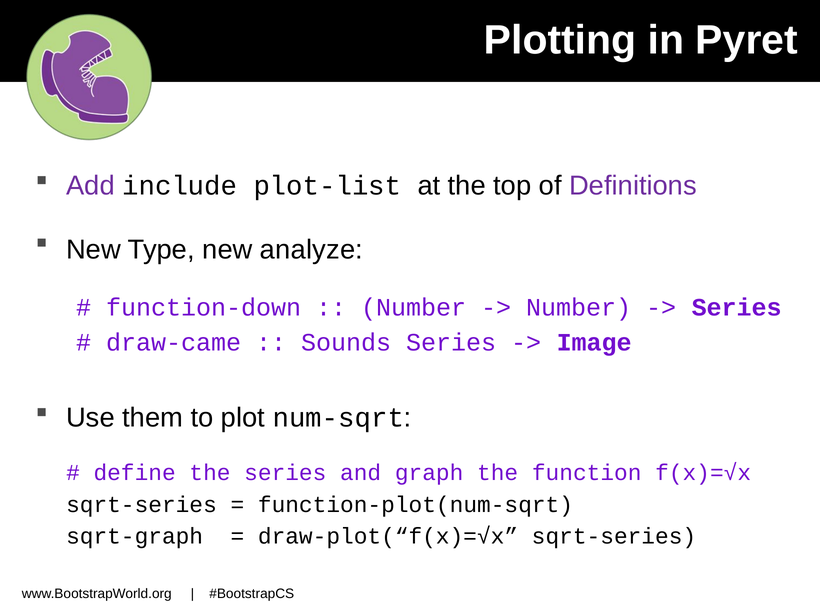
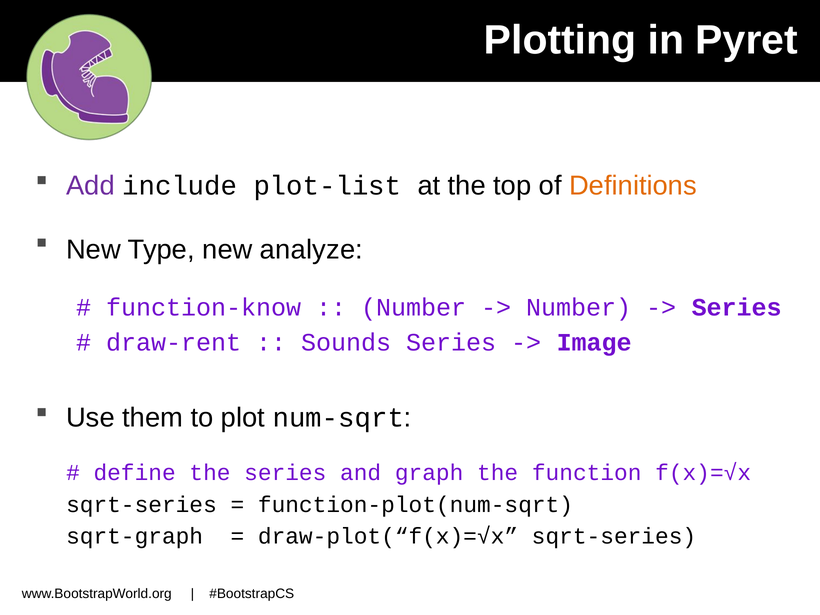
Definitions colour: purple -> orange (633, 186)
function-down: function-down -> function-know (204, 307)
draw-came: draw-came -> draw-rent (174, 343)
